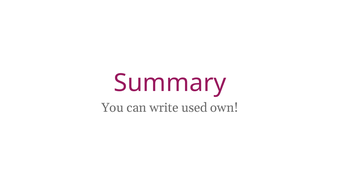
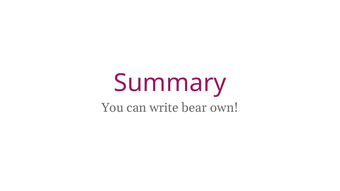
used: used -> bear (194, 108)
